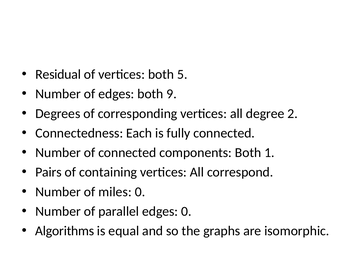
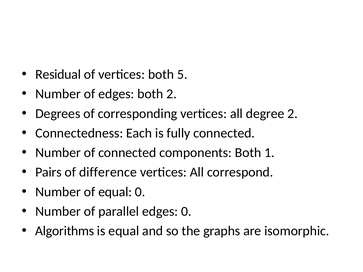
both 9: 9 -> 2 (172, 94)
containing: containing -> difference (108, 172)
of miles: miles -> equal (115, 192)
